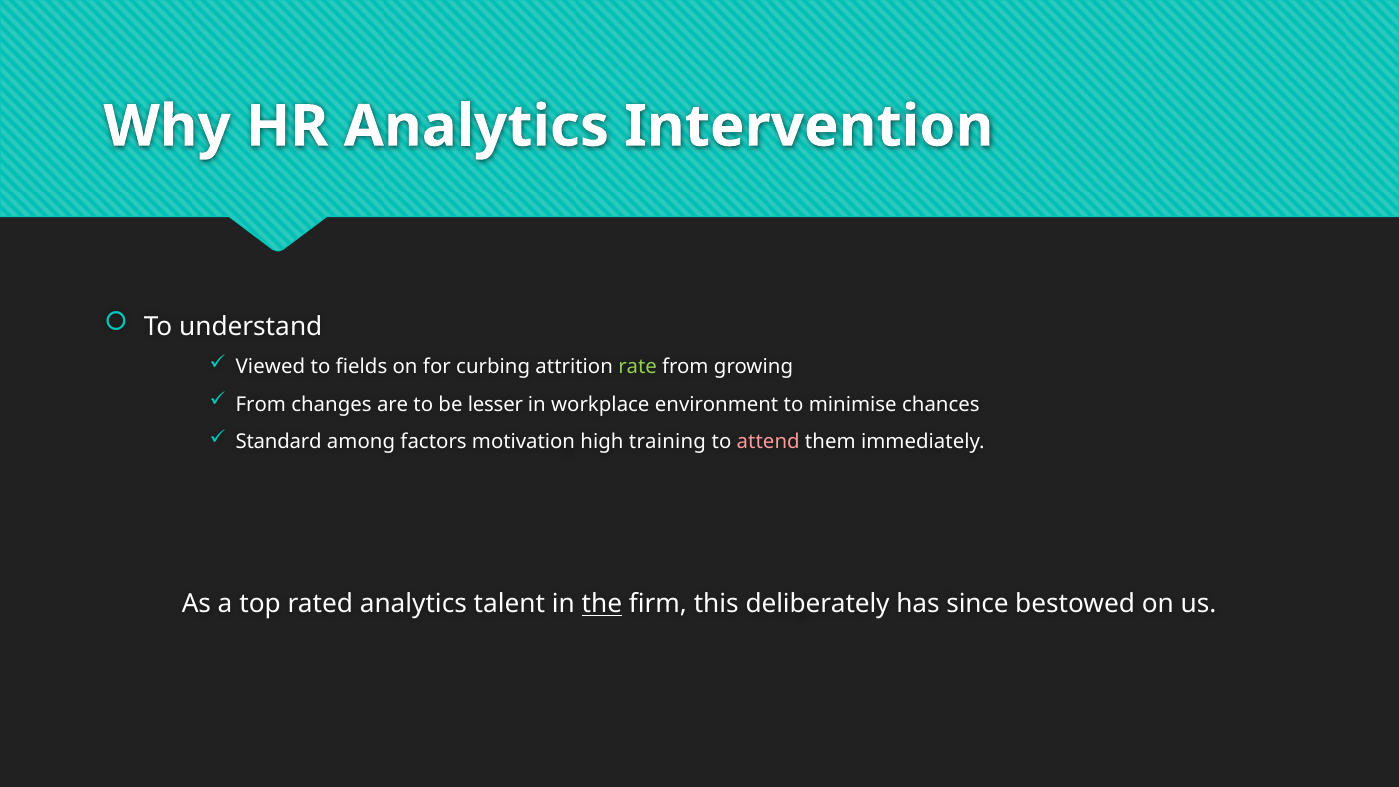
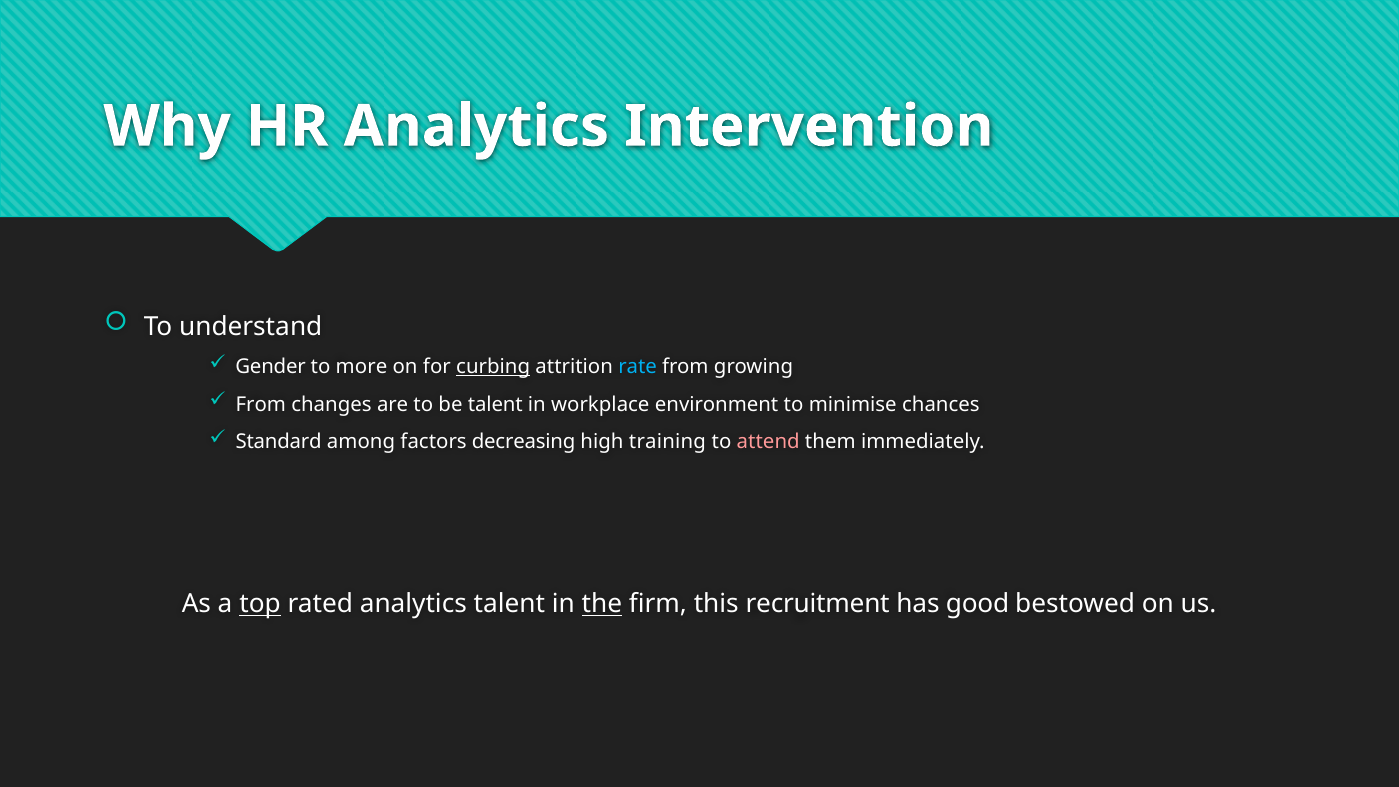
Viewed: Viewed -> Gender (271, 367)
fields: fields -> more (361, 367)
curbing underline: none -> present (493, 367)
rate colour: light green -> light blue (638, 367)
be lesser: lesser -> talent (495, 404)
motivation: motivation -> decreasing (524, 442)
top underline: none -> present (260, 604)
deliberately: deliberately -> recruitment (818, 604)
since: since -> good (978, 604)
